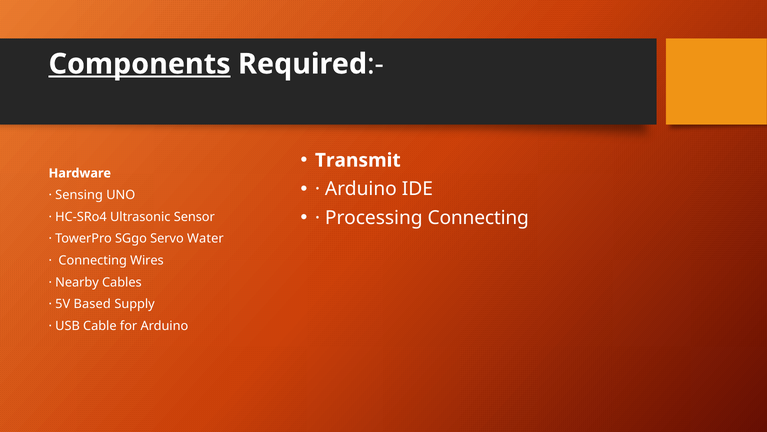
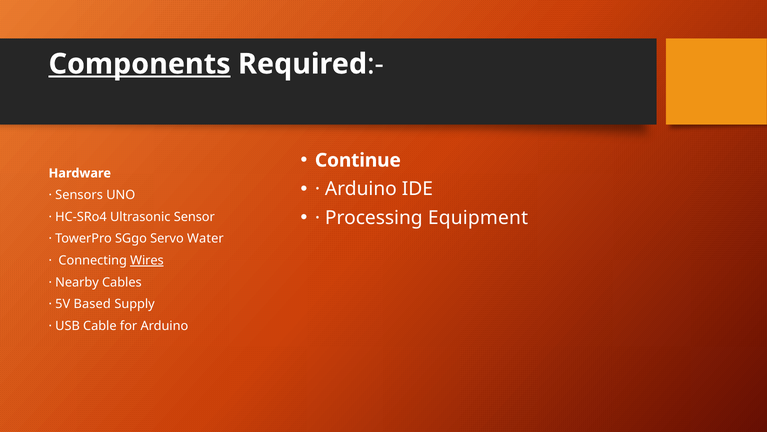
Transmit: Transmit -> Continue (358, 160)
Sensing: Sensing -> Sensors (79, 195)
Processing Connecting: Connecting -> Equipment (478, 218)
Wires underline: none -> present (147, 260)
